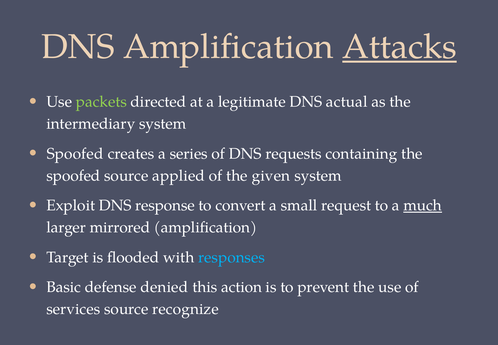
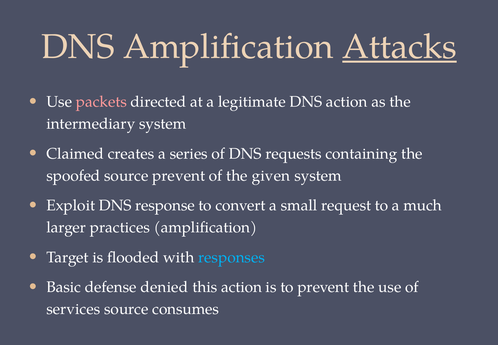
packets colour: light green -> pink (101, 102)
DNS actual: actual -> action (347, 102)
Spoofed: Spoofed -> Claimed (75, 154)
source applied: applied -> prevent (179, 176)
much underline: present -> none (423, 205)
mirrored: mirrored -> practices (120, 227)
recognize: recognize -> consumes (186, 309)
